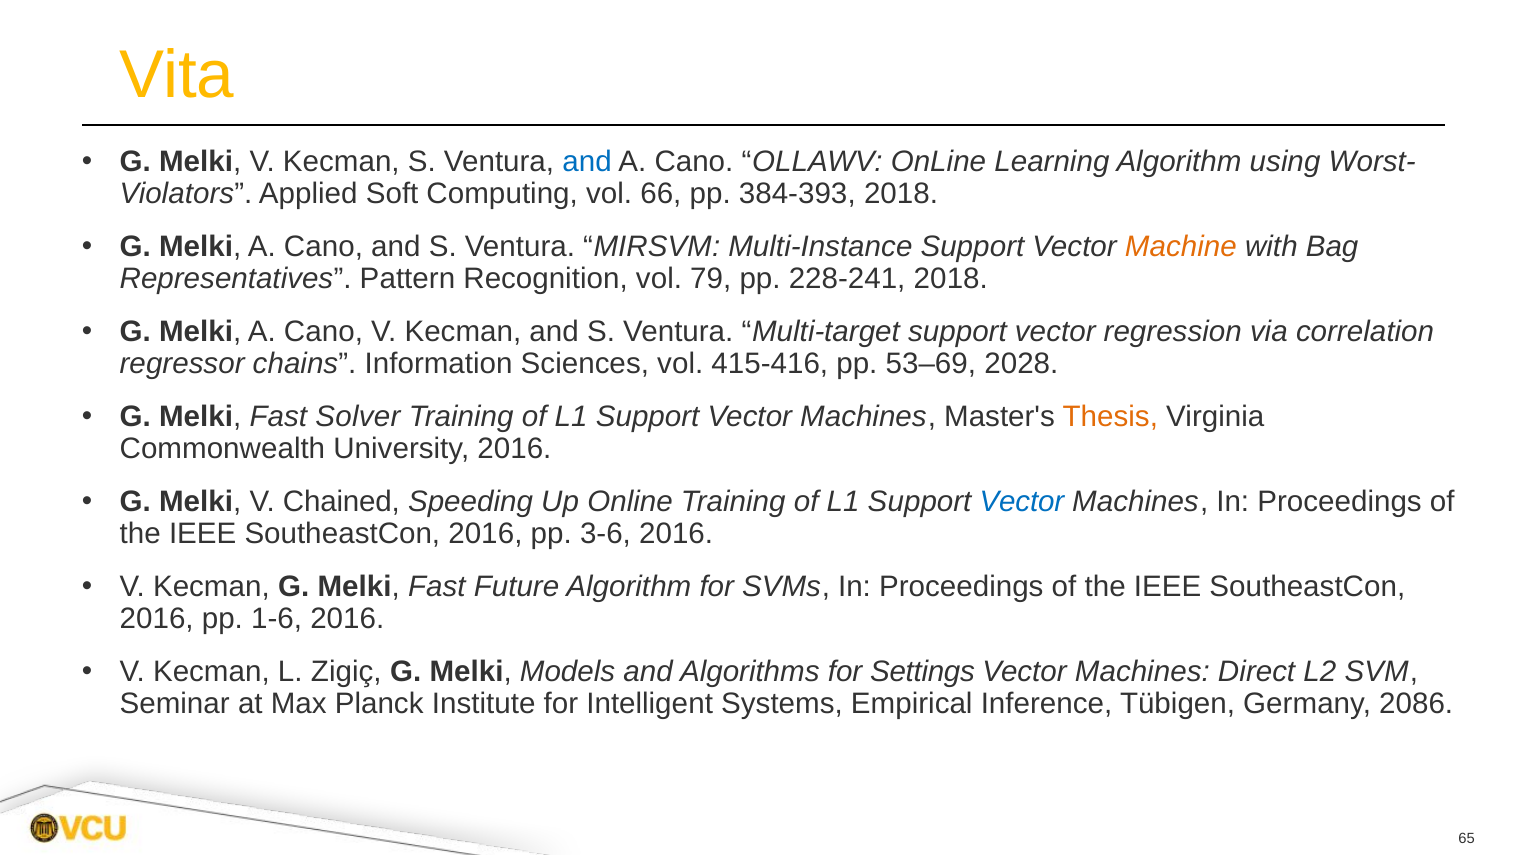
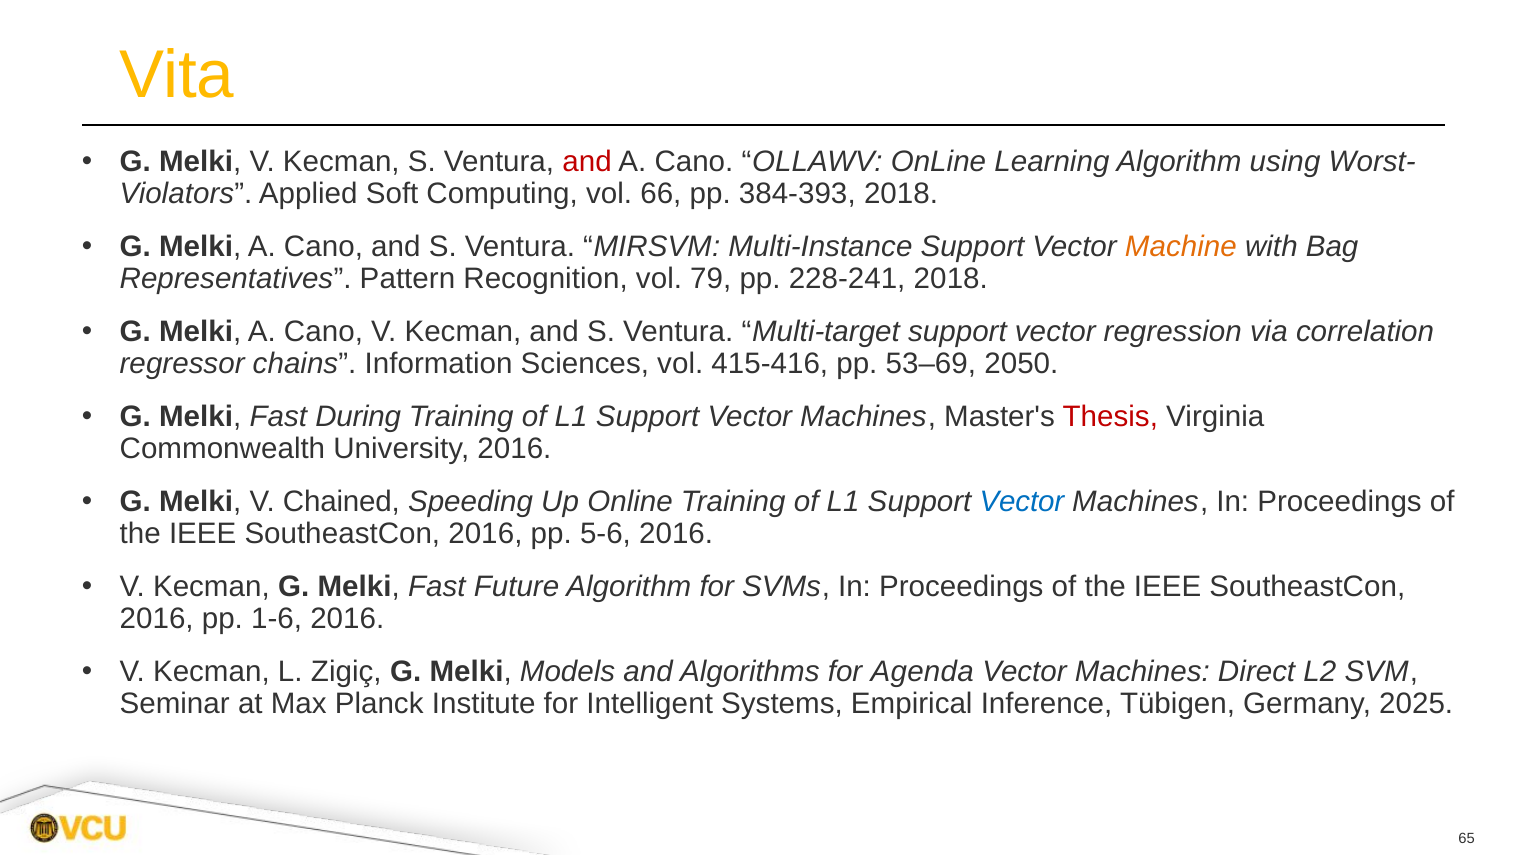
and colour: blue -> red (587, 162)
2028: 2028 -> 2050 (1021, 364)
Solver: Solver -> During (358, 417)
Thesis colour: orange -> red (1110, 417)
3-6: 3-6 -> 5-6 (605, 534)
Settings: Settings -> Agenda (922, 672)
2086: 2086 -> 2025 (1416, 704)
